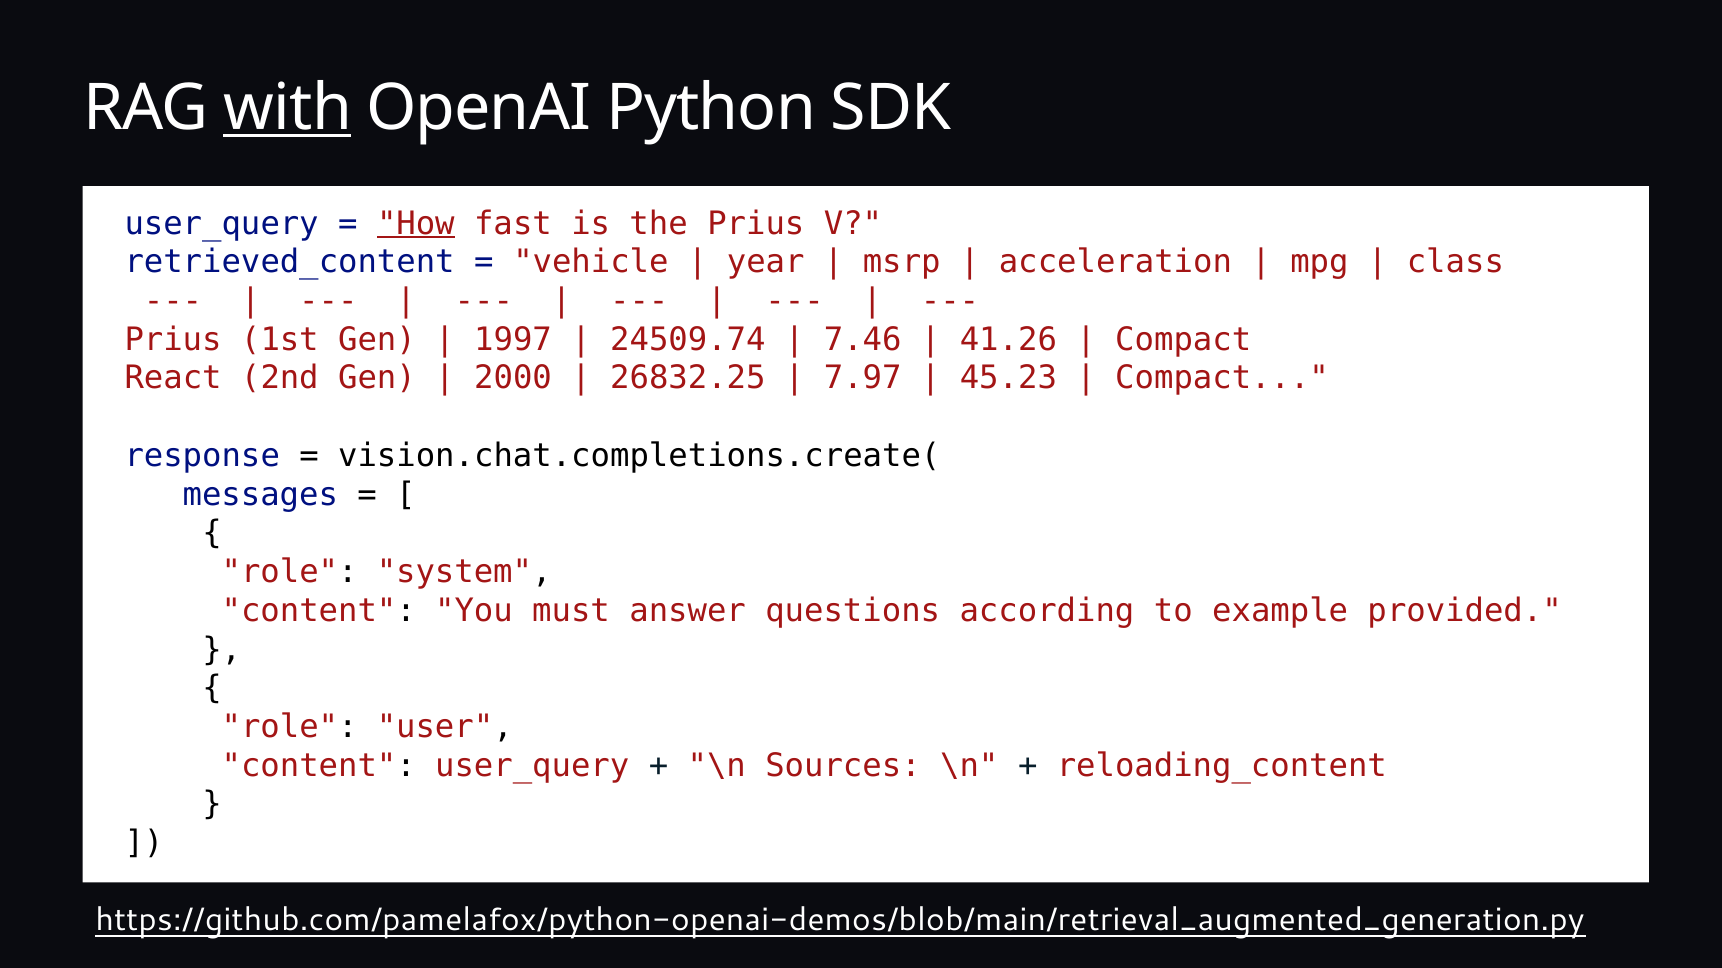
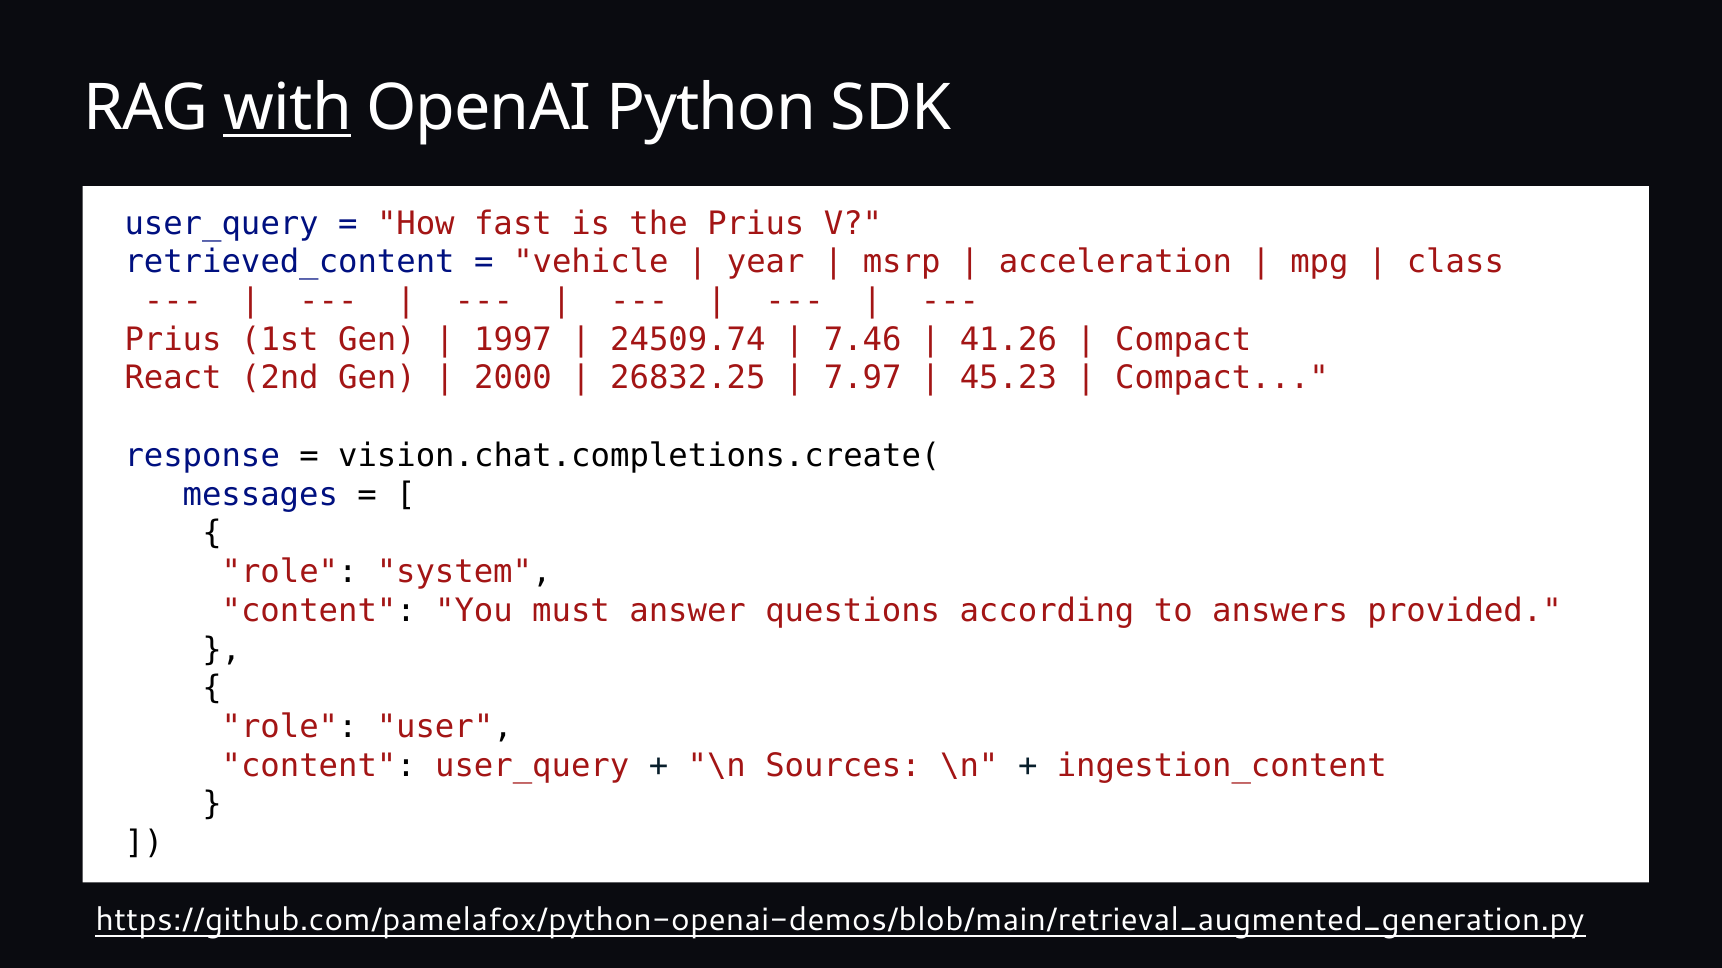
How underline: present -> none (416, 224)
example: example -> answers (1280, 611)
reloading_content: reloading_content -> ingestion_content (1222, 766)
